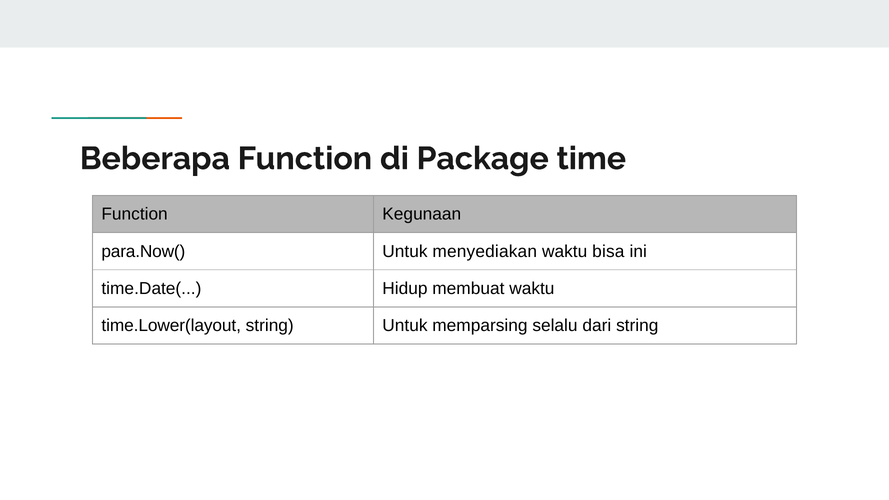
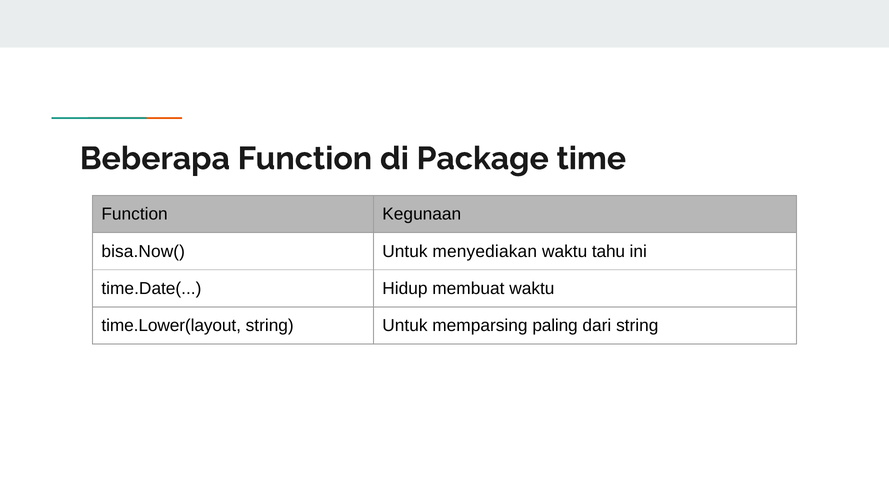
para.Now(: para.Now( -> bisa.Now( (143, 251)
bisa: bisa -> tahu (609, 251)
selalu: selalu -> paling (555, 326)
